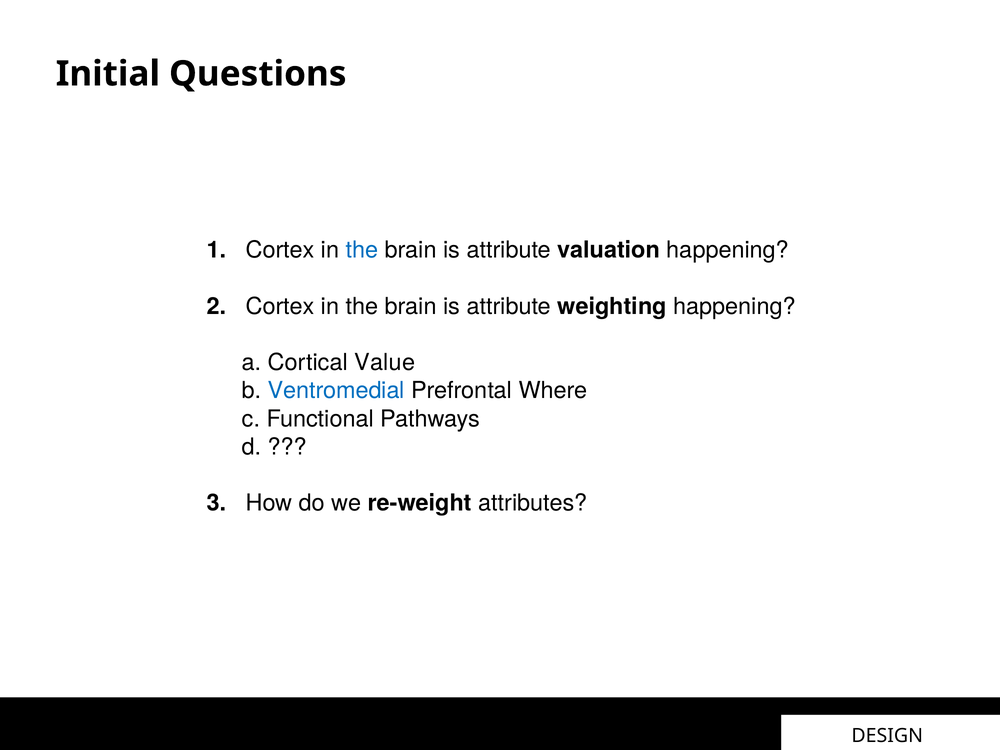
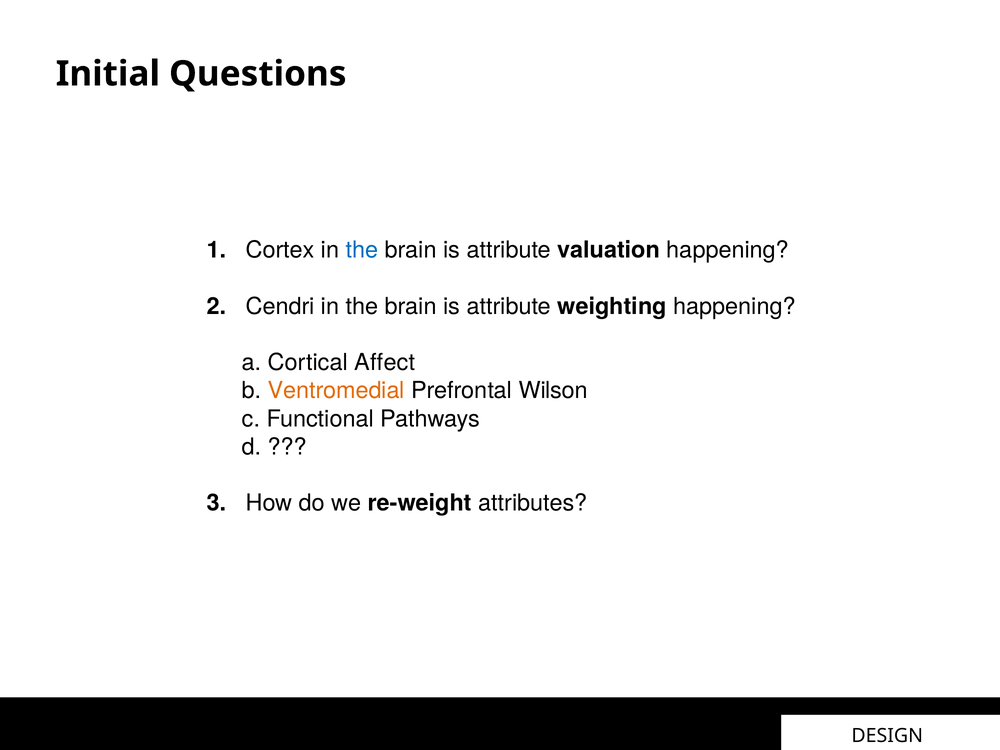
2 Cortex: Cortex -> Cendri (280, 306)
Value: Value -> Affect (385, 363)
Ventromedial colour: blue -> orange (336, 391)
Where: Where -> Wilson (553, 391)
